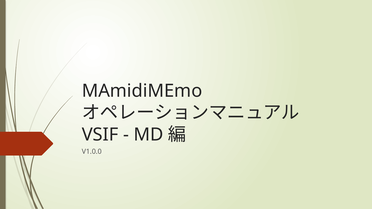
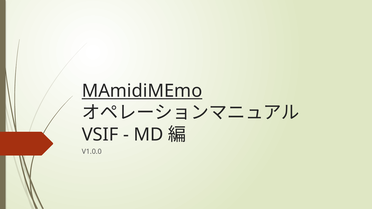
MAmidiMEmo underline: none -> present (142, 91)
